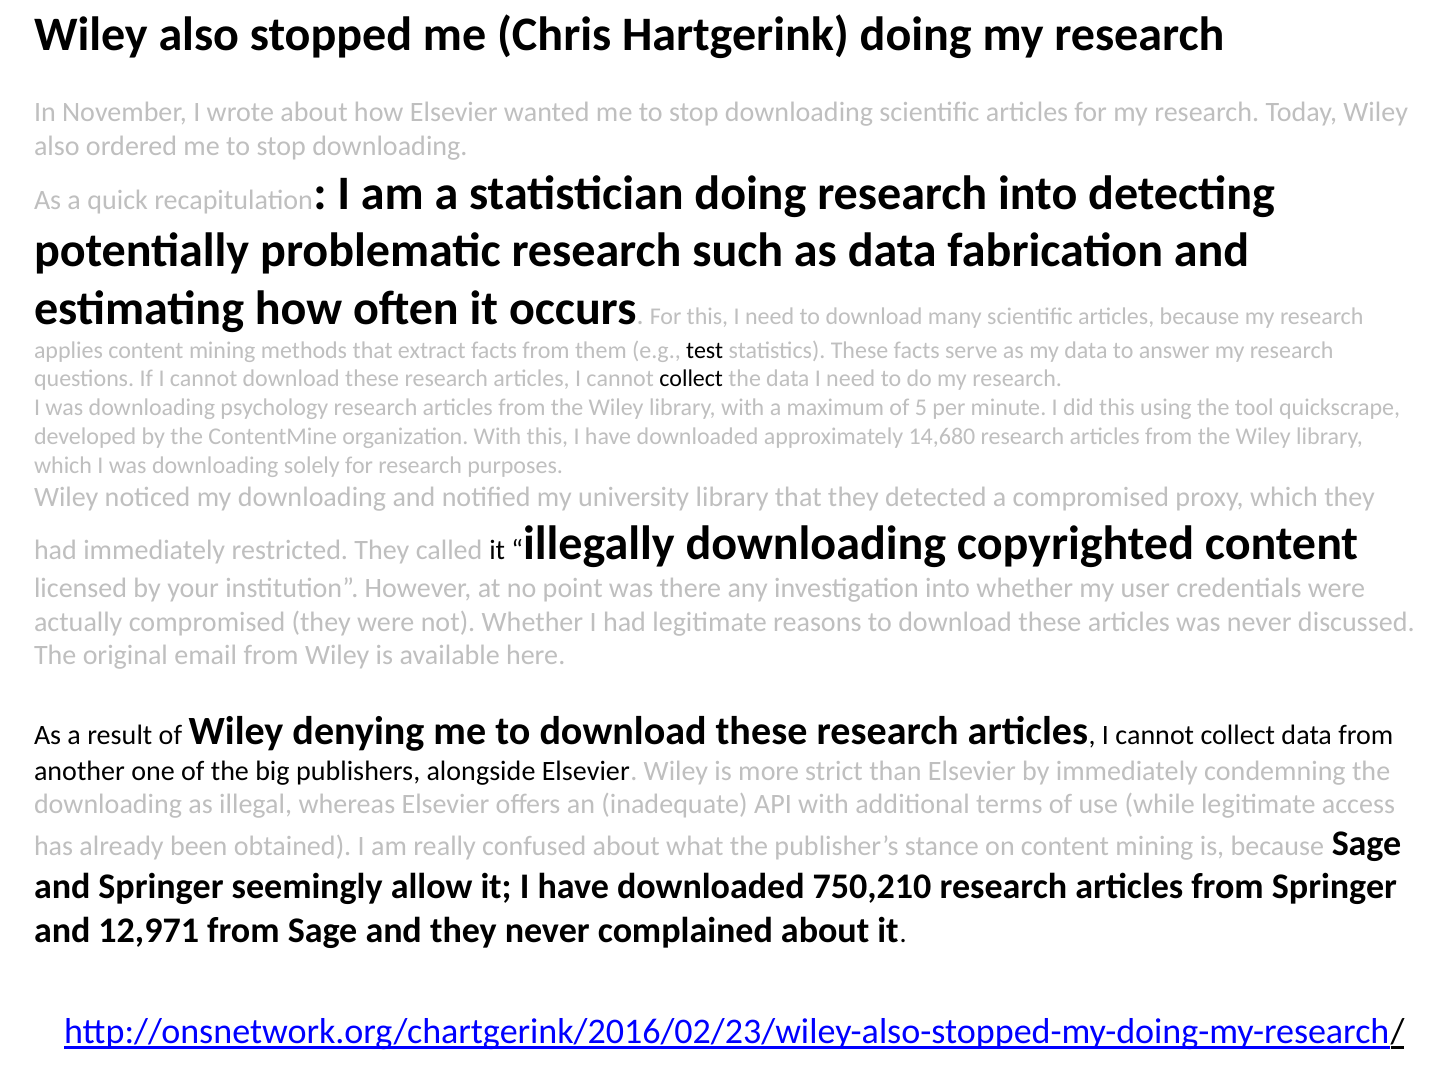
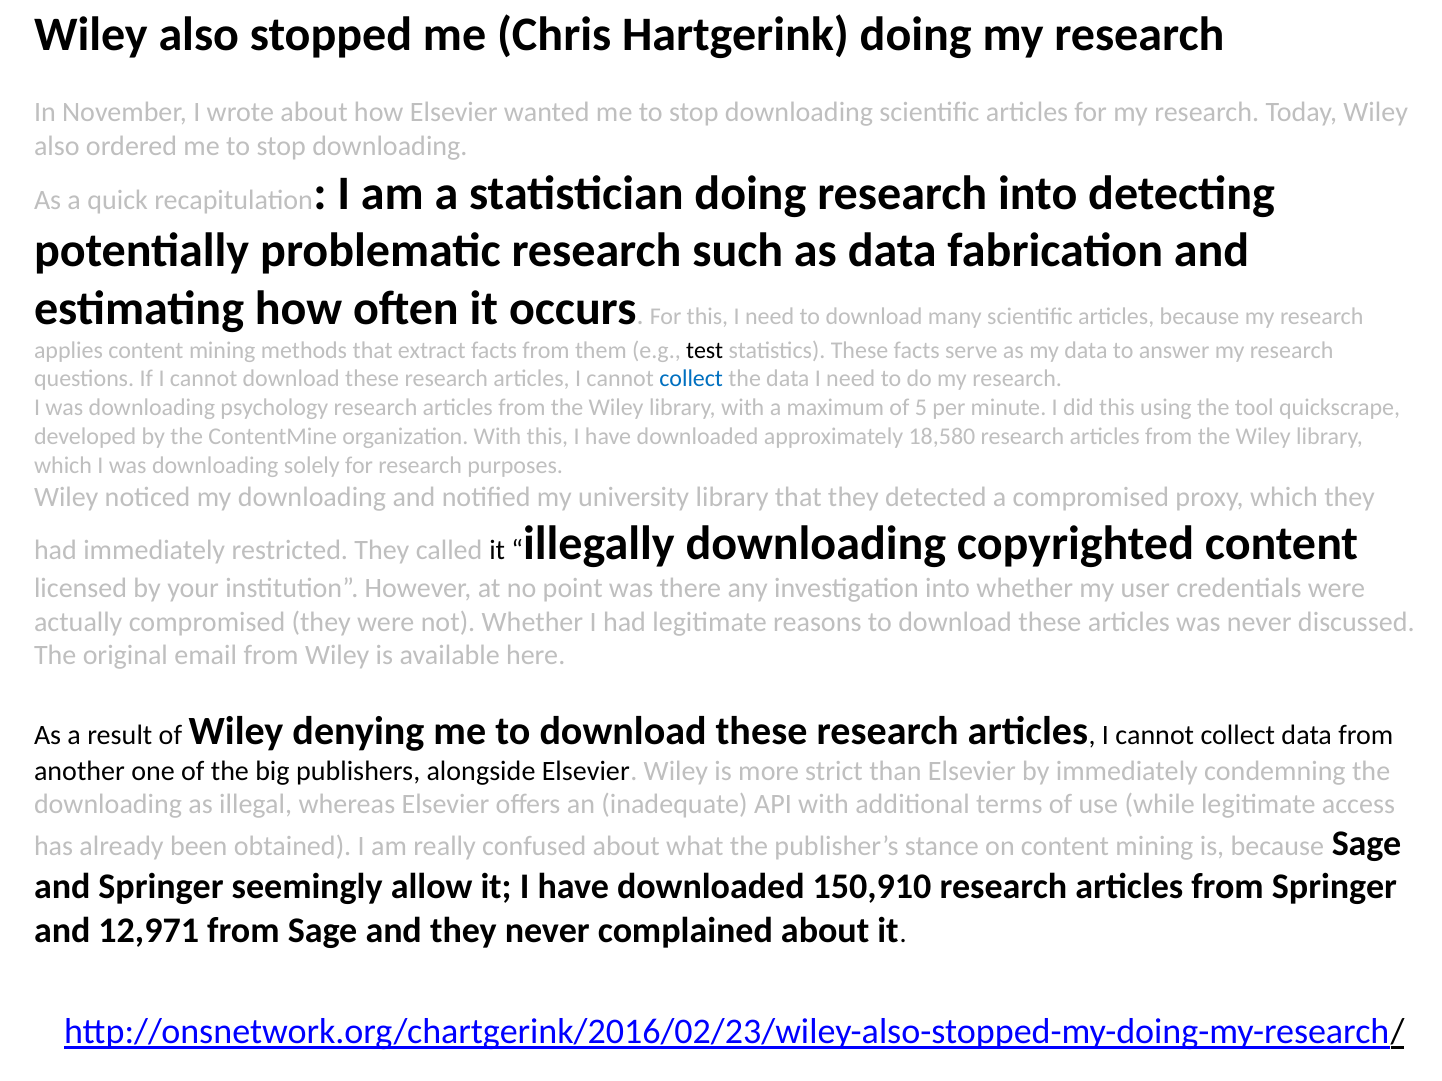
collect colour: black -> blue (691, 379)
14,680: 14,680 -> 18,580 (942, 437)
750,210: 750,210 -> 150,910 (872, 887)
